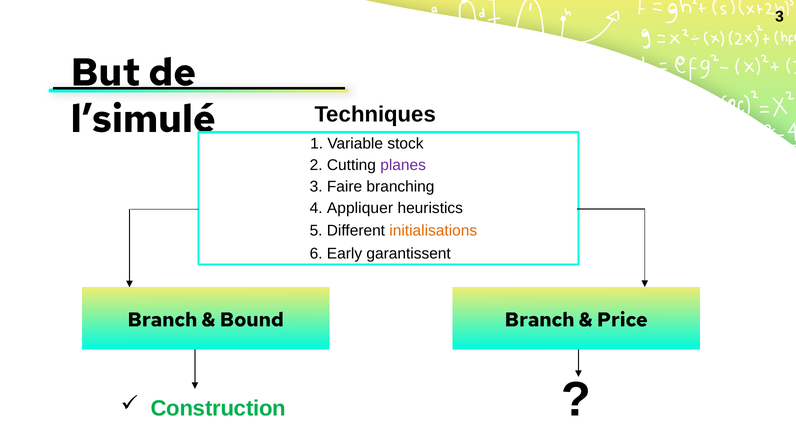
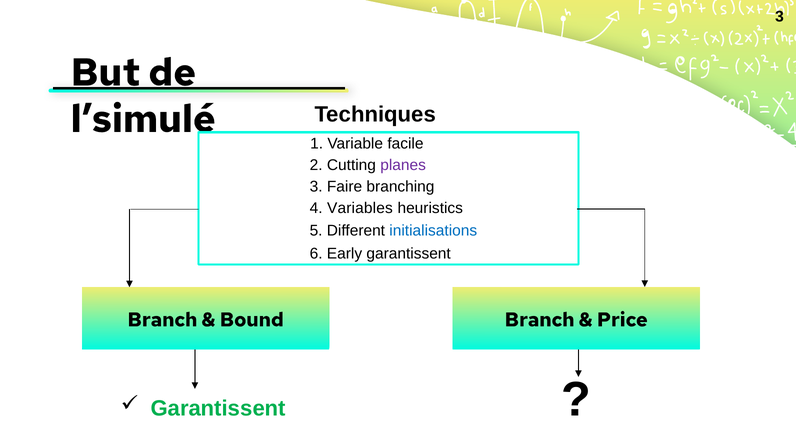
stock: stock -> facile (405, 143)
Appliquer: Appliquer -> Variables (360, 208)
initialisations colour: orange -> blue (433, 231)
Construction: Construction -> Garantissent (218, 408)
